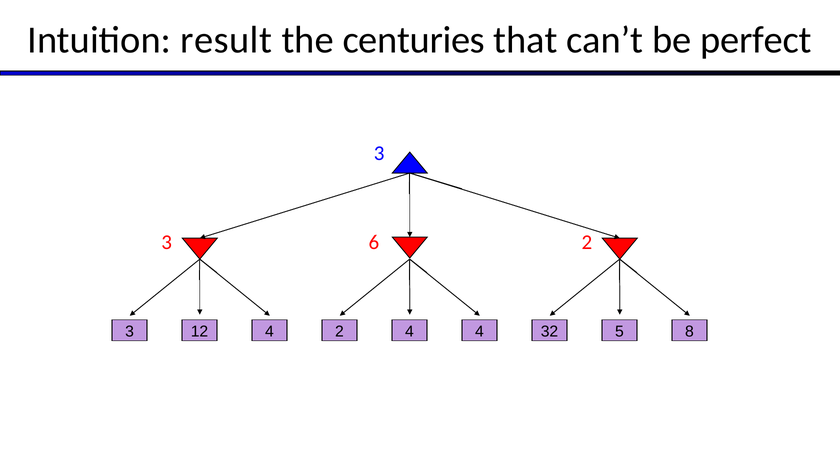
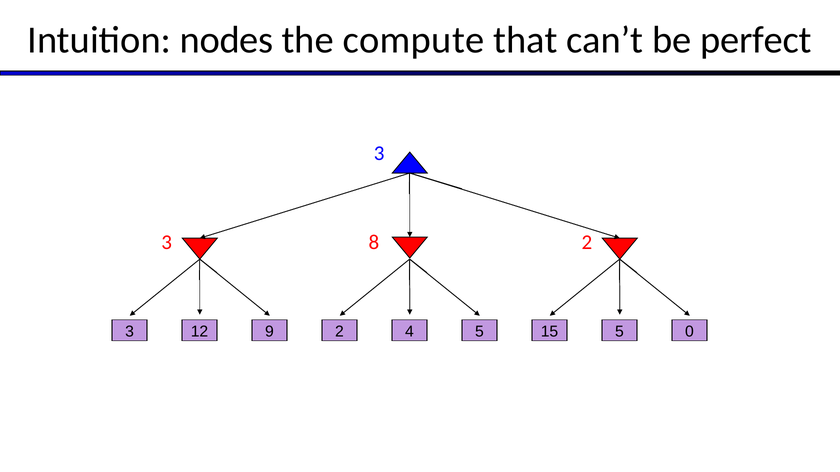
result: result -> nodes (227, 40)
centuries: centuries -> compute (413, 40)
6: 6 -> 8 (374, 243)
12 4: 4 -> 9 (269, 332)
4 4: 4 -> 5 (480, 332)
32: 32 -> 15 (549, 332)
8: 8 -> 0 (689, 332)
